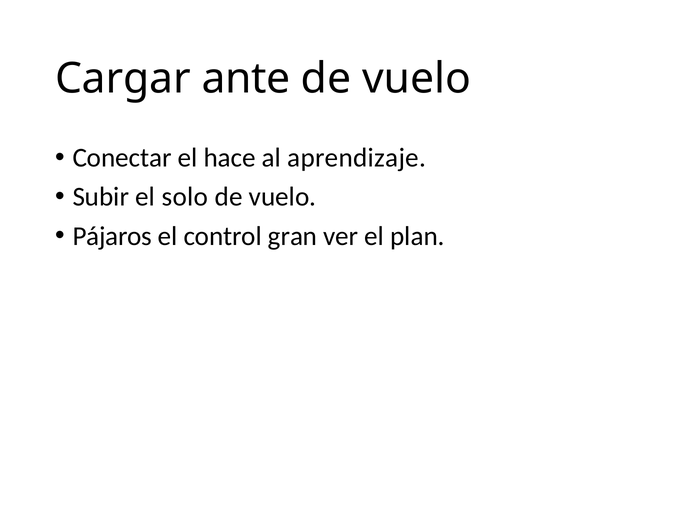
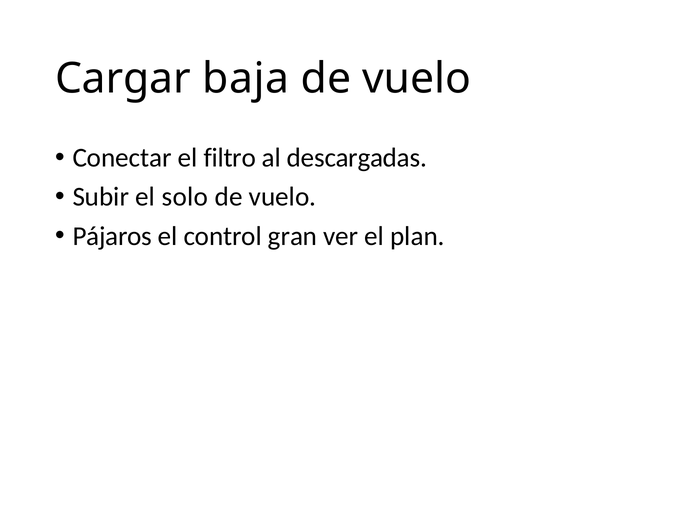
ante: ante -> baja (246, 78)
hace: hace -> filtro (230, 158)
aprendizaje: aprendizaje -> descargadas (357, 158)
